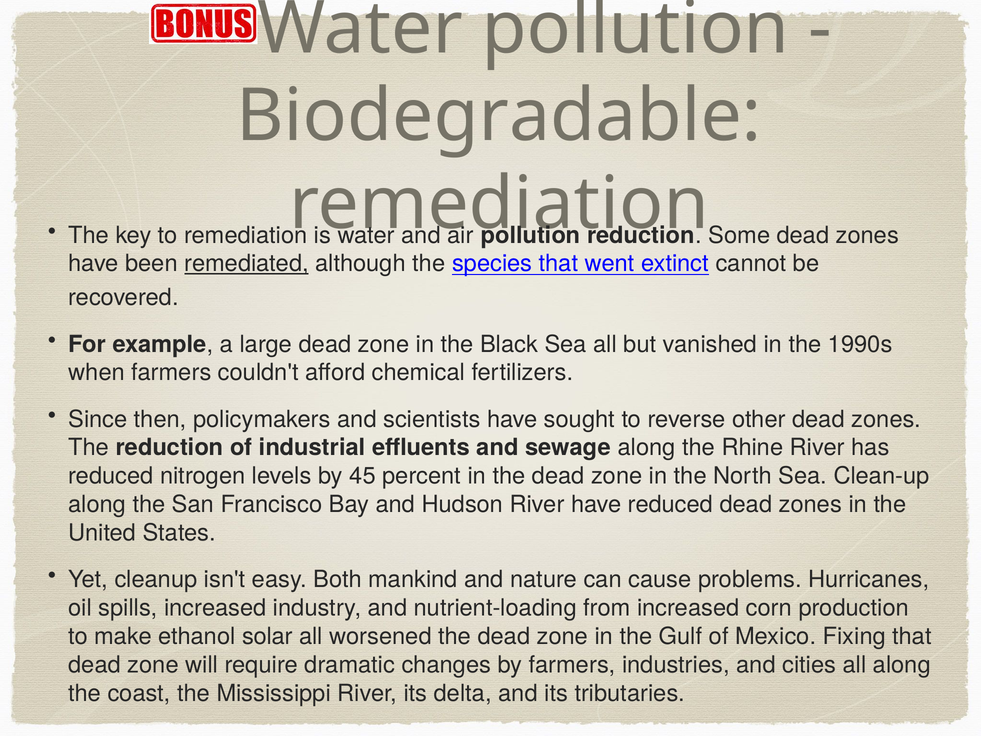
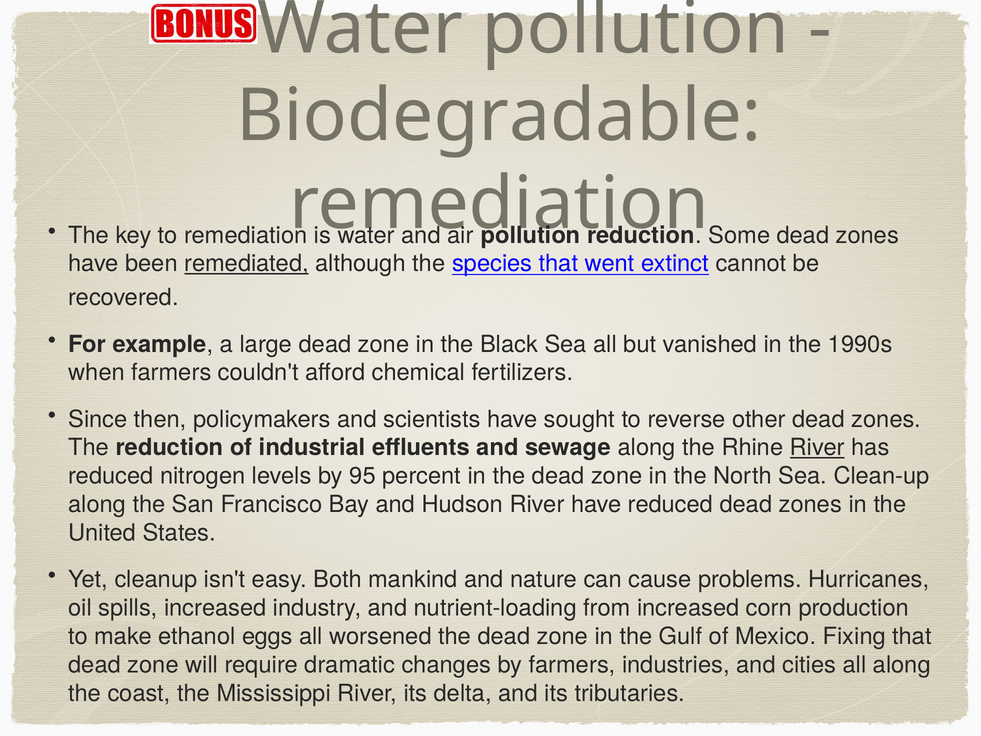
River underline: none -> present (817, 448)
45: 45 -> 95 (363, 476)
solar: solar -> eggs (267, 636)
